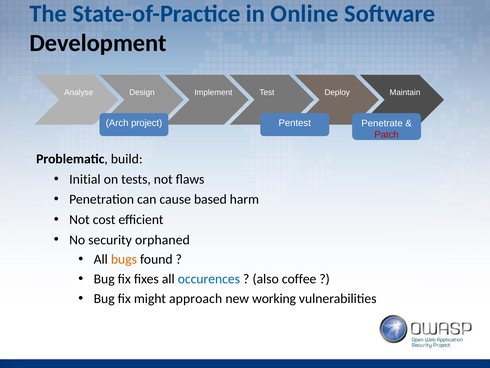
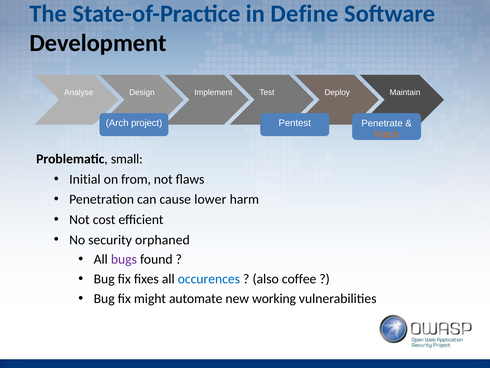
Online: Online -> Define (305, 14)
Patch colour: red -> orange (387, 135)
build: build -> small (127, 159)
tests: tests -> from (136, 179)
based: based -> lower (210, 199)
bugs colour: orange -> purple (124, 259)
approach: approach -> automate (196, 298)
